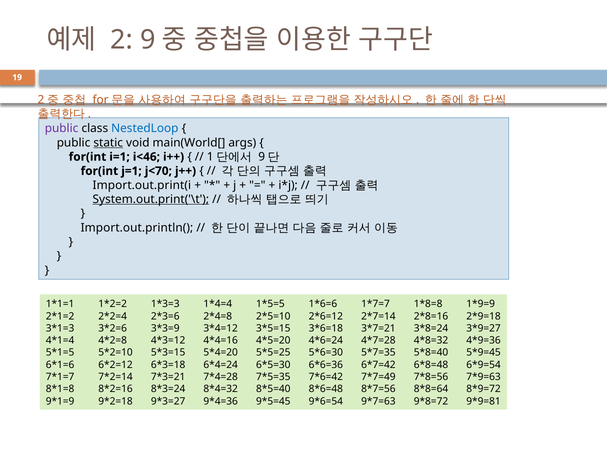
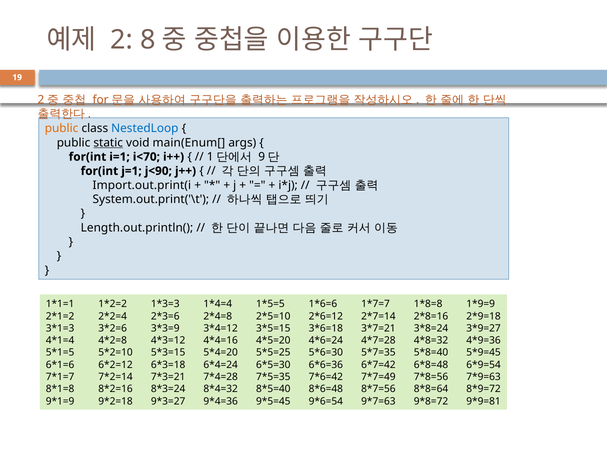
9: 9 -> 8 (148, 40)
public colour: purple -> orange (62, 129)
main(World[: main(World[ -> main(Enum[ (189, 143)
i<46: i<46 -> i<70 (146, 157)
j<70: j<70 -> j<90 (158, 171)
System.out.print('\t underline: present -> none (151, 199)
Import.out.println(: Import.out.println( -> Length.out.println( (137, 228)
